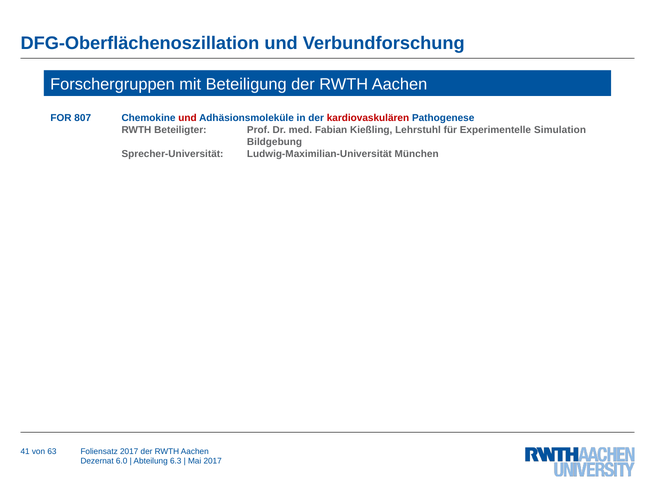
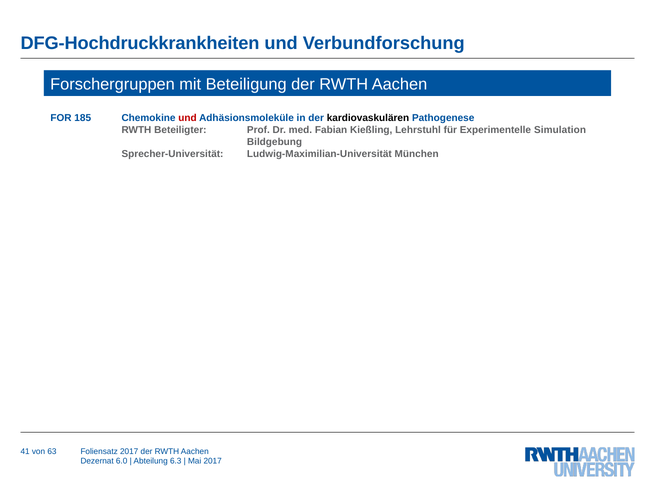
DFG-Oberflächenoszillation: DFG-Oberflächenoszillation -> DFG-Hochdruckkrankheiten (140, 43)
807: 807 -> 185 (83, 118)
kardiovaskulären colour: red -> black (368, 118)
